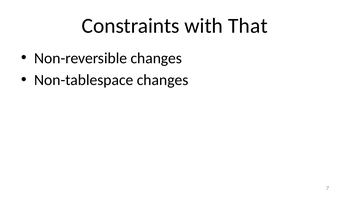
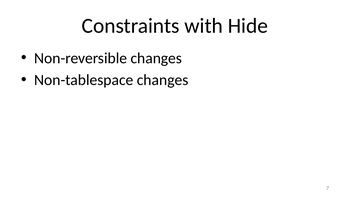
That: That -> Hide (248, 26)
